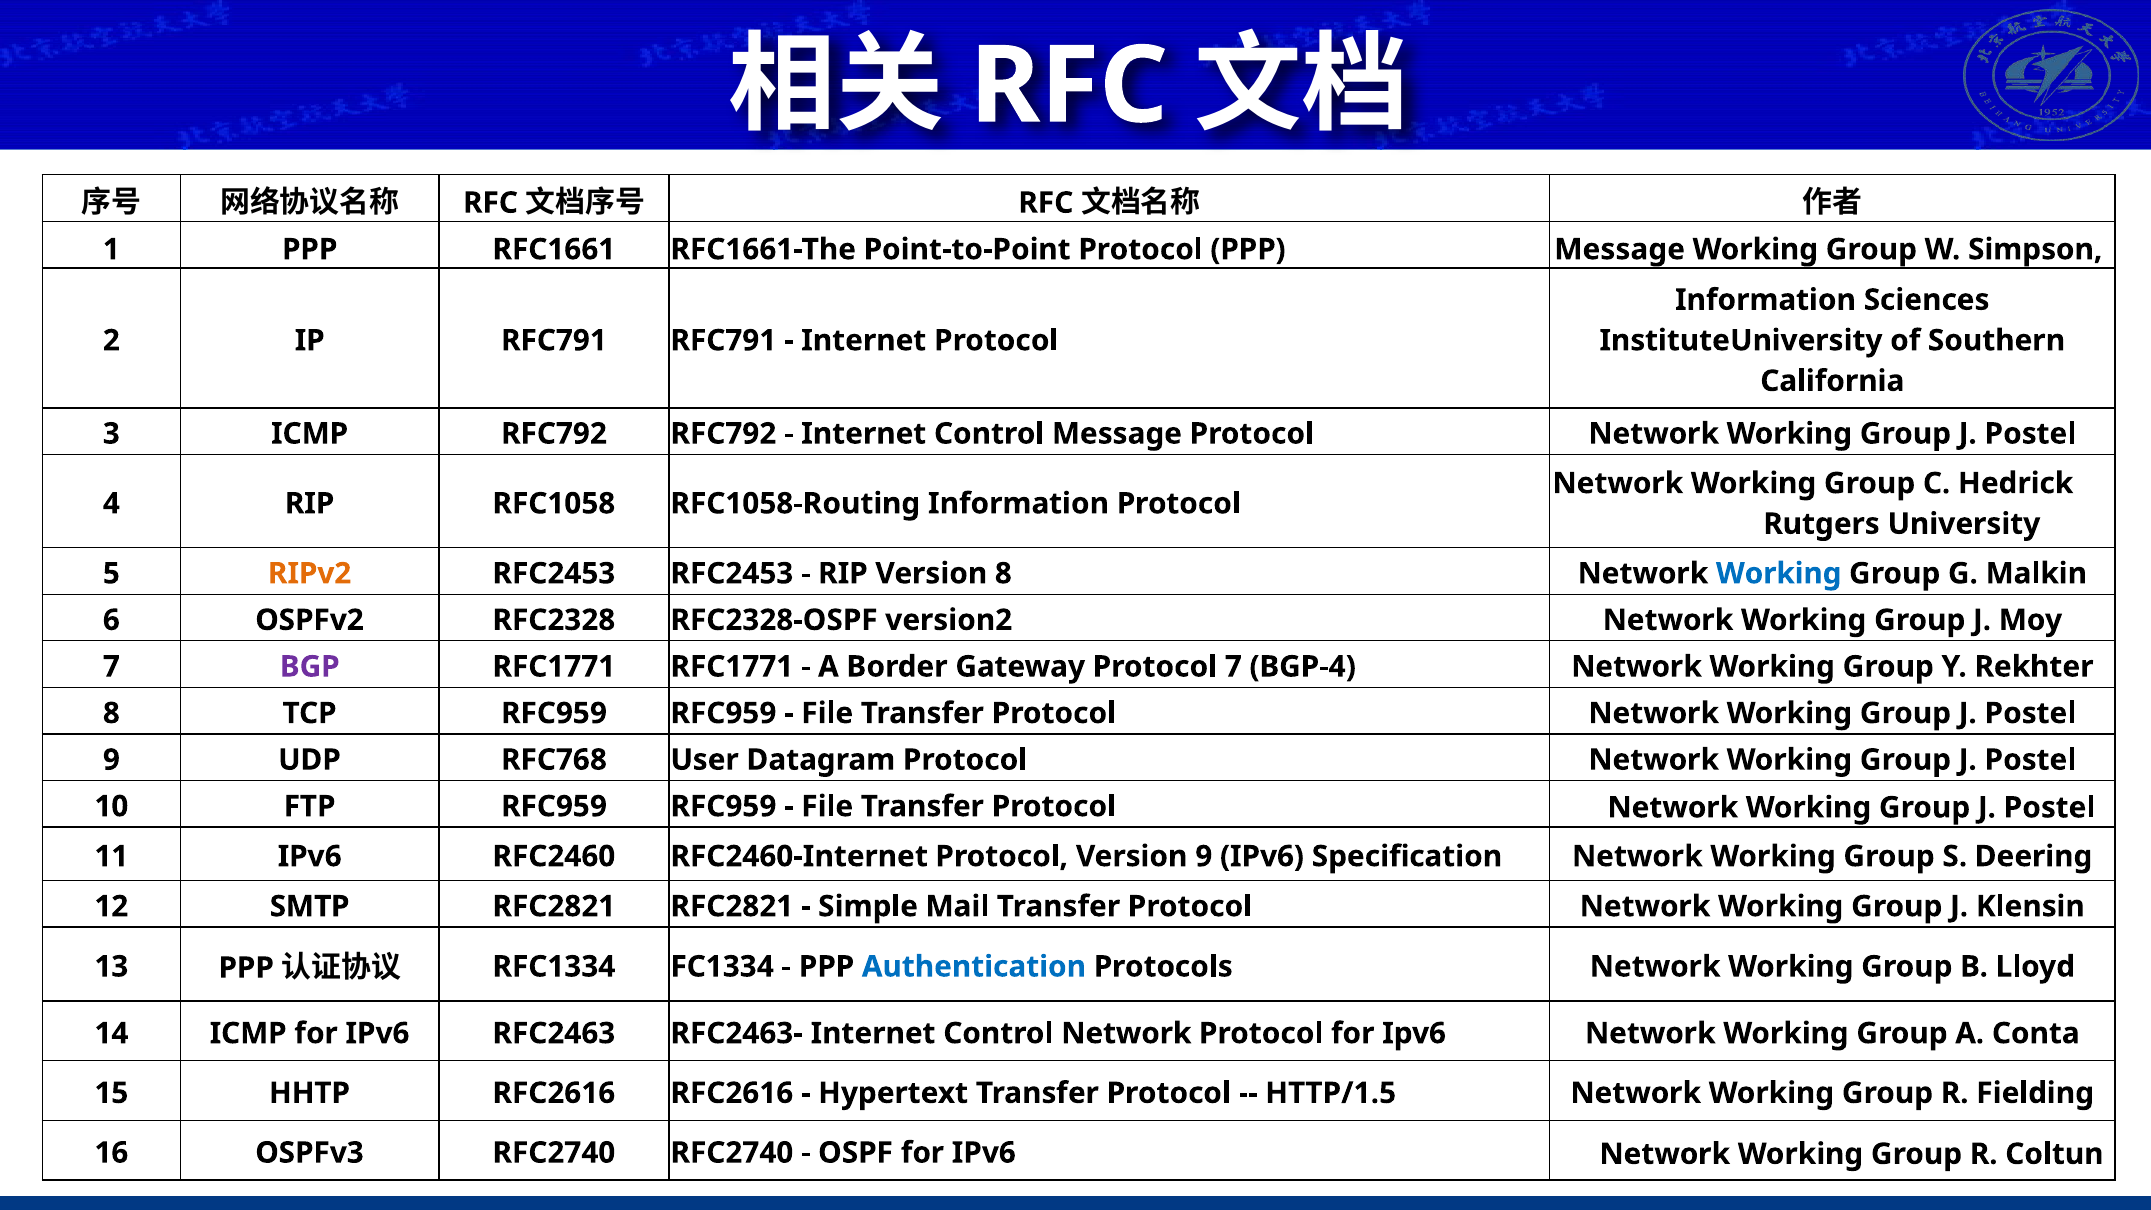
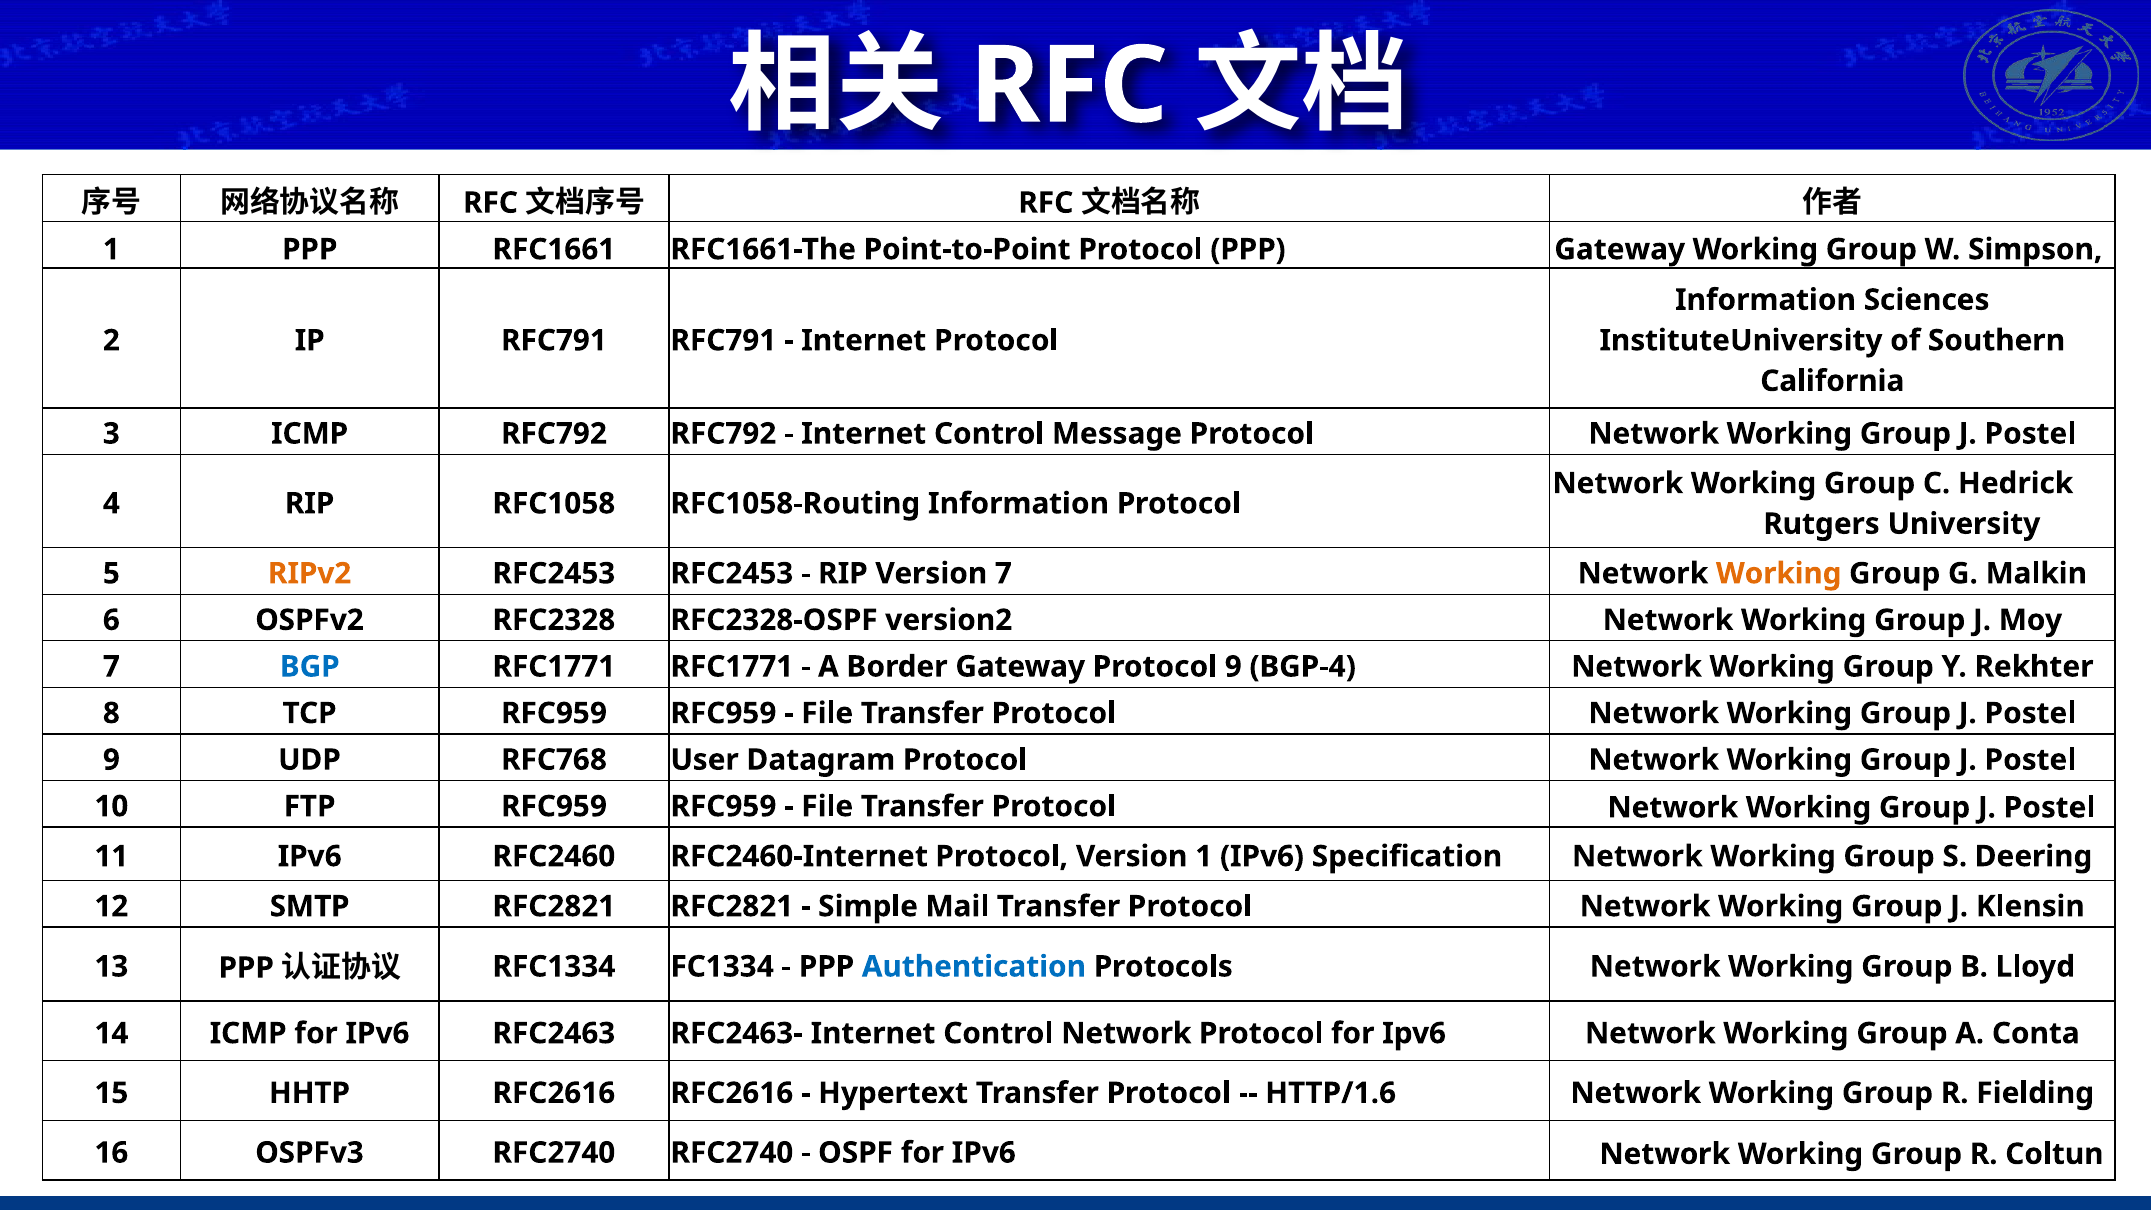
PPP Message: Message -> Gateway (1620, 249)
Version 8: 8 -> 7 (1003, 574)
Working colour: blue -> orange (1779, 574)
BGP colour: purple -> blue (310, 667)
Protocol 7: 7 -> 9 (1233, 667)
Version 9: 9 -> 1 (1204, 856)
HTTP/1.5: HTTP/1.5 -> HTTP/1.6 (1331, 1093)
